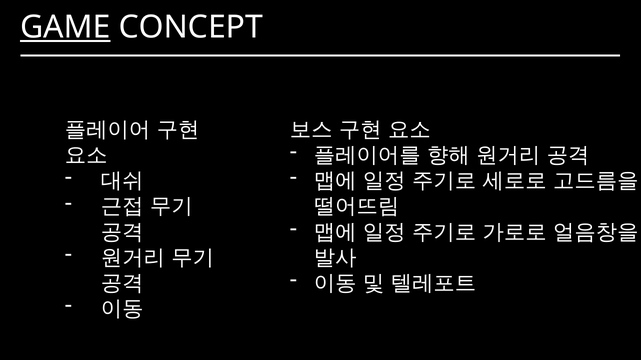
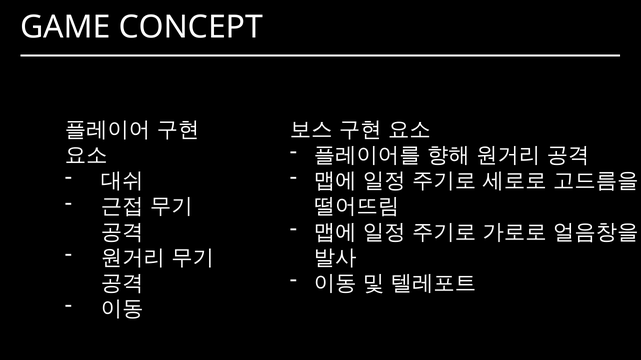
GAME underline: present -> none (65, 27)
